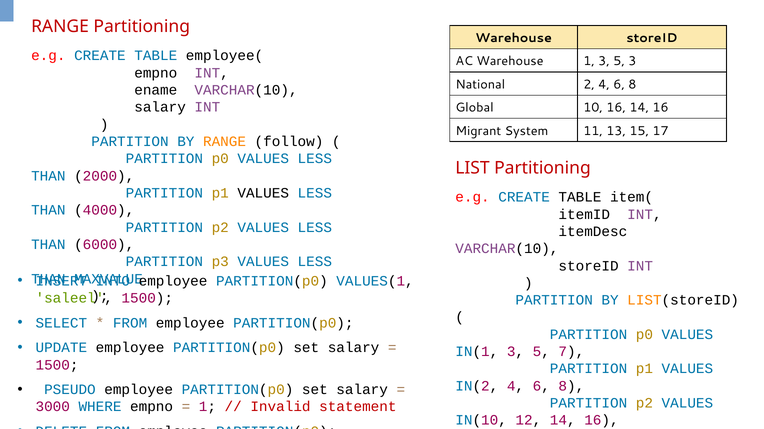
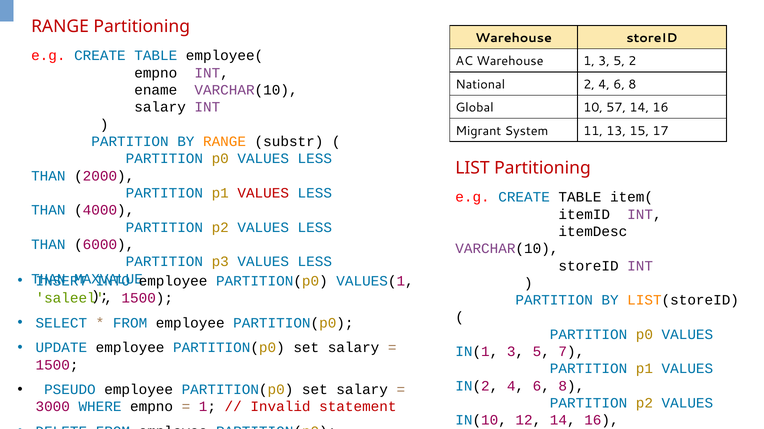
5 3: 3 -> 2 (632, 61)
10 16: 16 -> 57 (616, 108)
follow: follow -> substr (289, 142)
VALUES colour: black -> red (263, 193)
